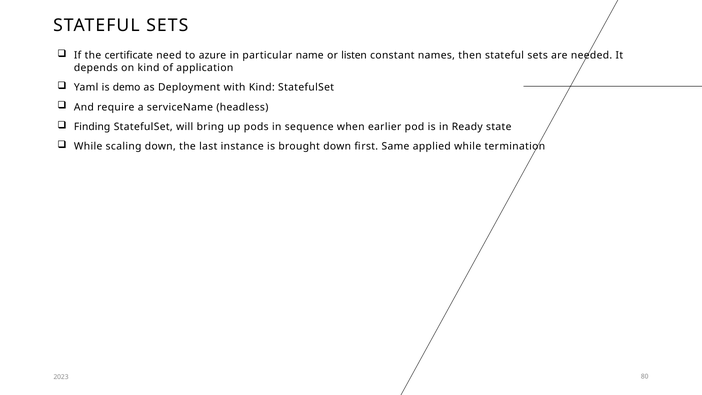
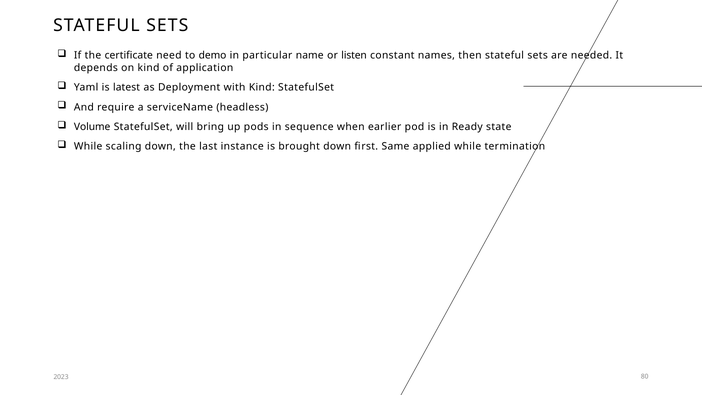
azure: azure -> demo (213, 56)
demo: demo -> latest (127, 88)
Finding: Finding -> Volume (92, 127)
